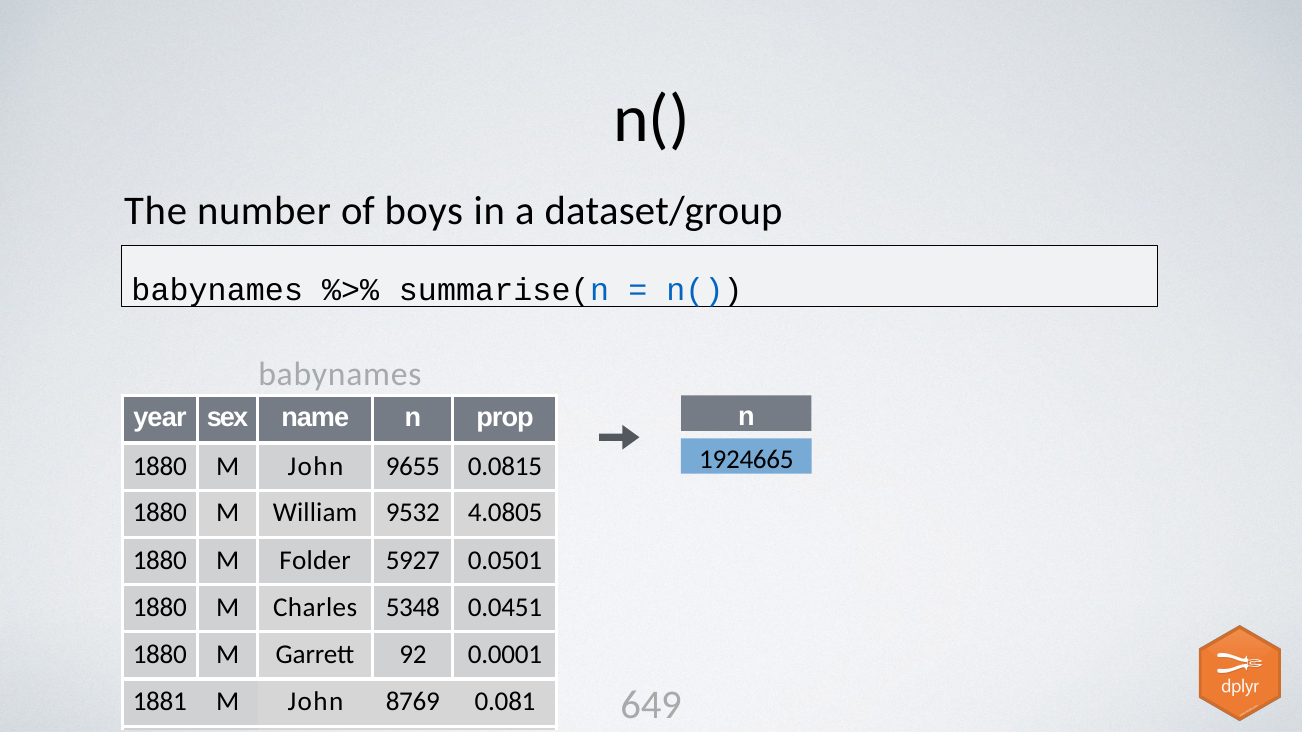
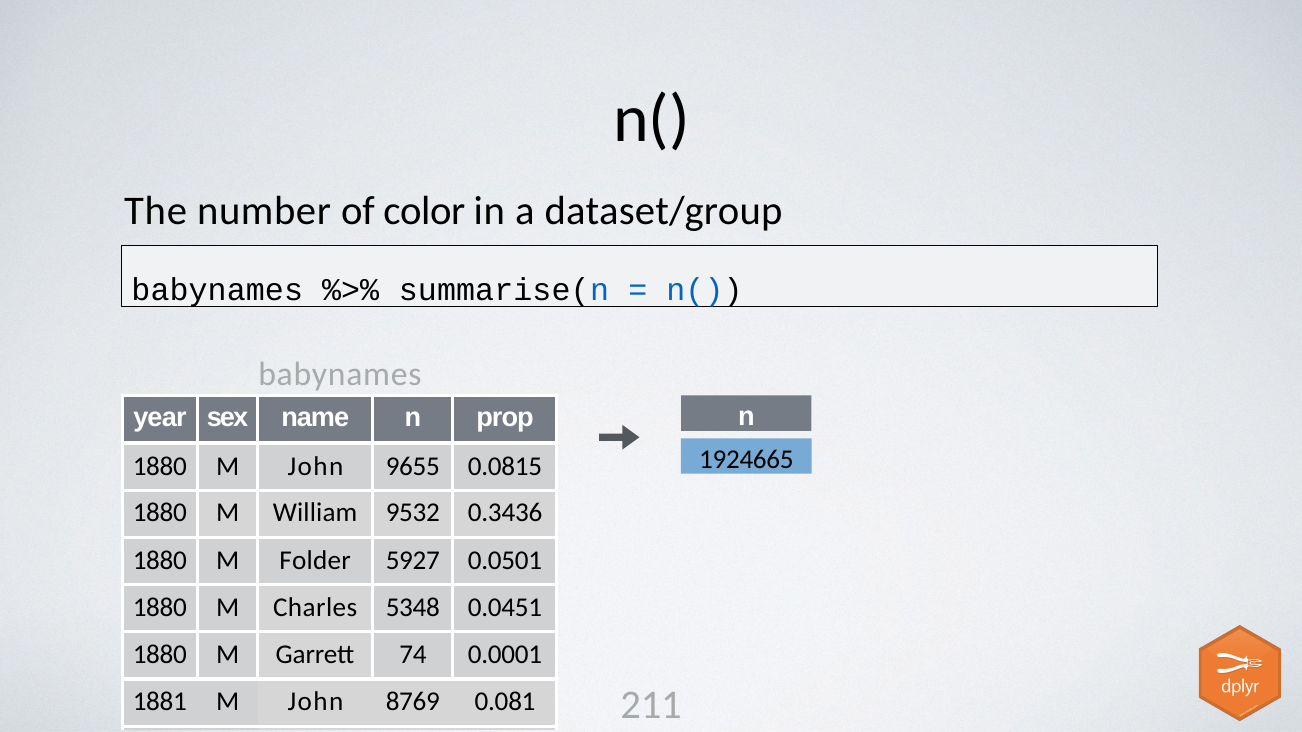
boys: boys -> color (424, 211)
4.0805: 4.0805 -> 0.3436 (505, 513)
92: 92 -> 74 (413, 655)
649: 649 -> 211 (651, 705)
